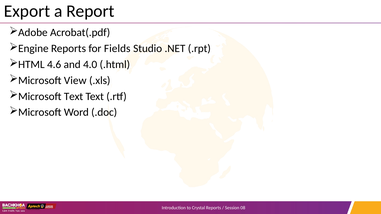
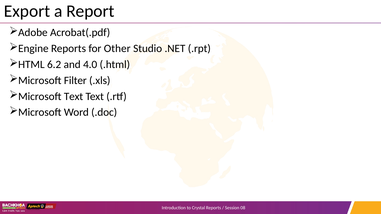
Fields: Fields -> Other (117, 49)
4.6: 4.6 -> 6.2 (54, 65)
View: View -> Filter (75, 81)
